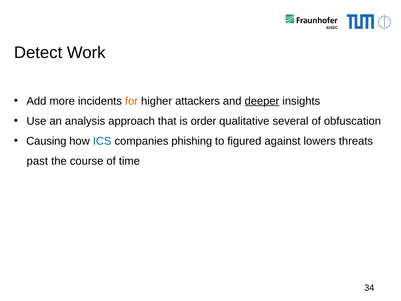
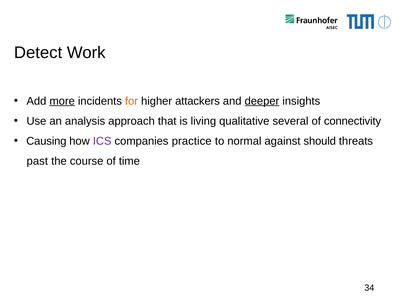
more underline: none -> present (62, 101)
order: order -> living (203, 121)
obfuscation: obfuscation -> connectivity (353, 121)
ICS colour: blue -> purple (102, 141)
phishing: phishing -> practice (192, 141)
figured: figured -> normal (244, 141)
lowers: lowers -> should (320, 141)
